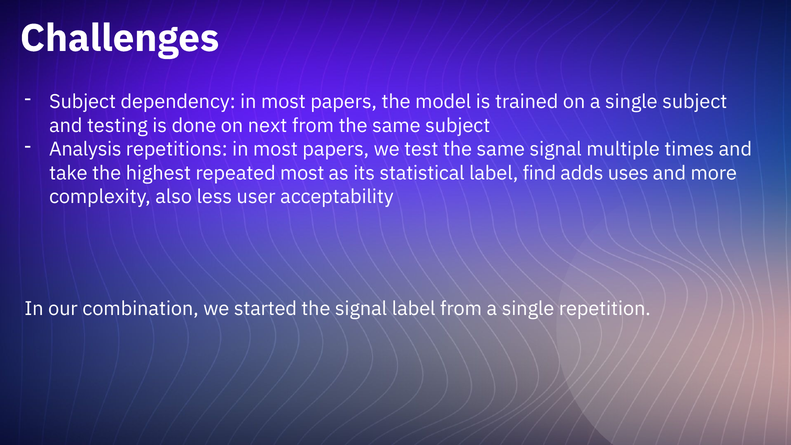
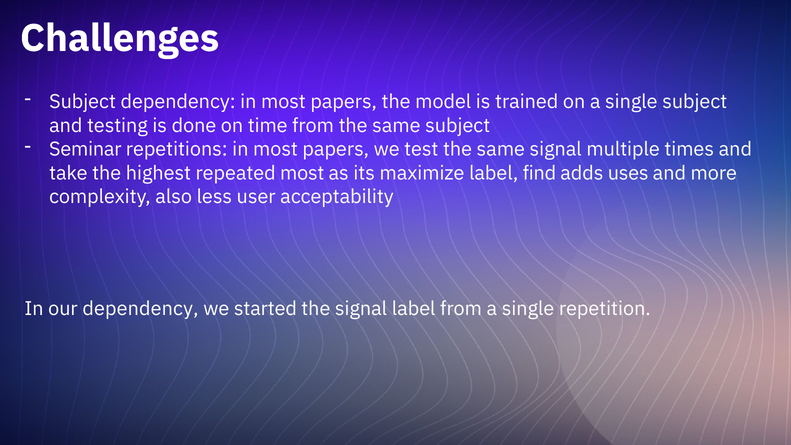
next: next -> time (268, 126)
Analysis: Analysis -> Seminar (85, 149)
statistical: statistical -> maximize (422, 173)
our combination: combination -> dependency (141, 309)
